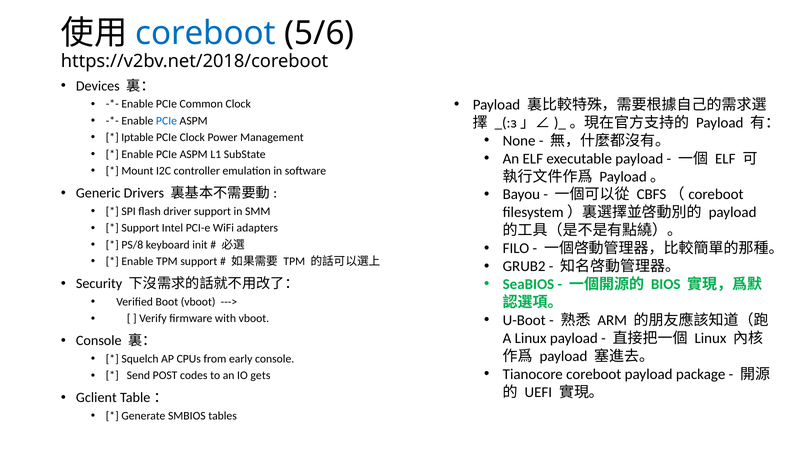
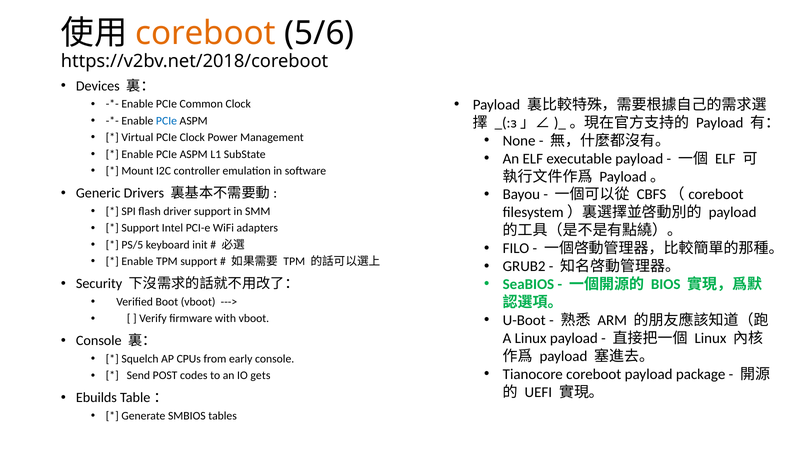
coreboot colour: blue -> orange (205, 33)
Iptable: Iptable -> Virtual (137, 137)
PS/8: PS/8 -> PS/5 (132, 245)
Gclient: Gclient -> Ebuilds (96, 398)
